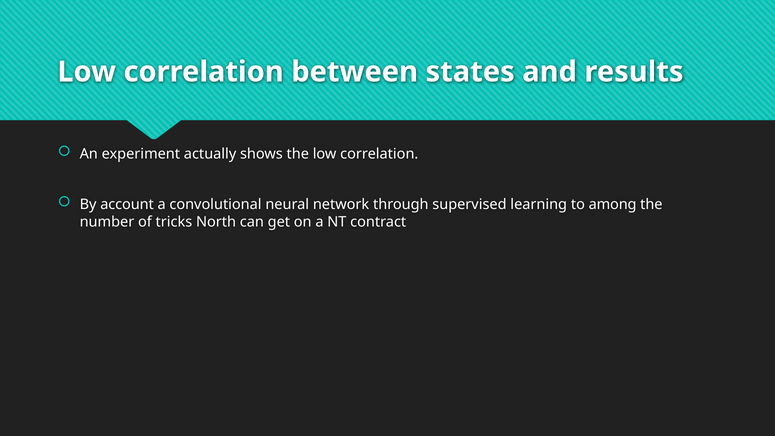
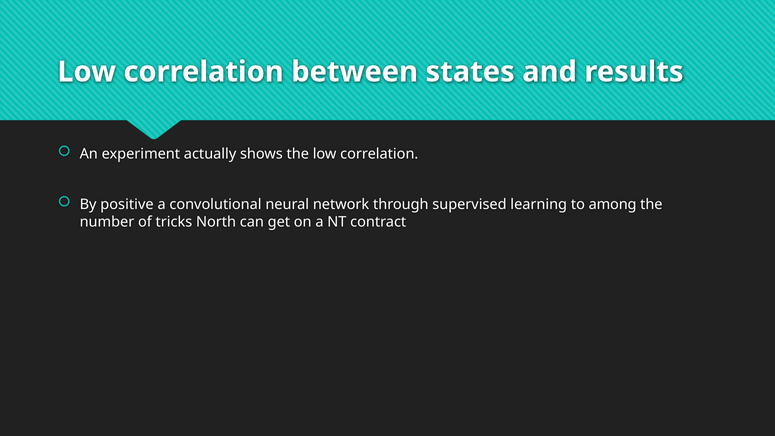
account: account -> positive (127, 204)
